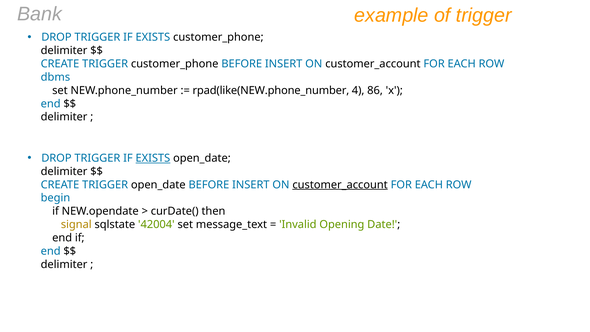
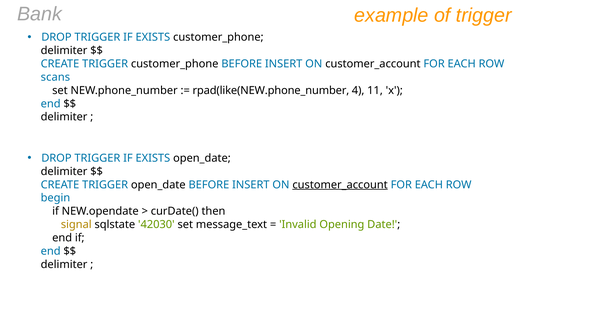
dbms: dbms -> scans (55, 77)
86: 86 -> 11 (375, 90)
EXISTS underline: present -> none (153, 158)
42004: 42004 -> 42030 (156, 224)
